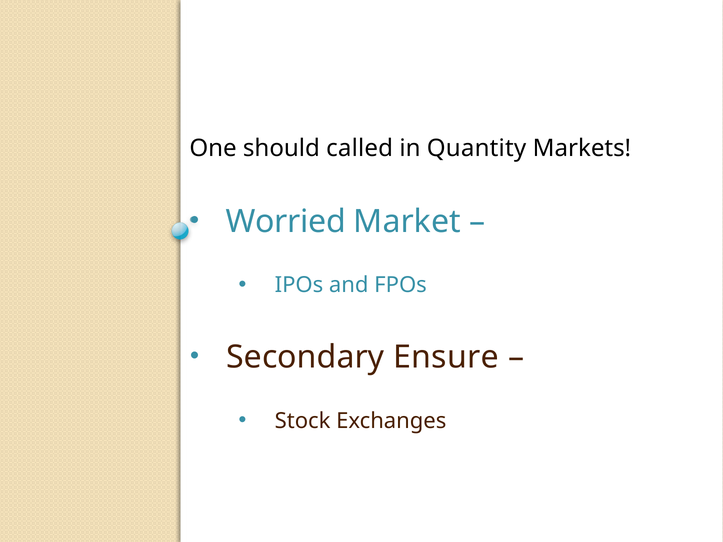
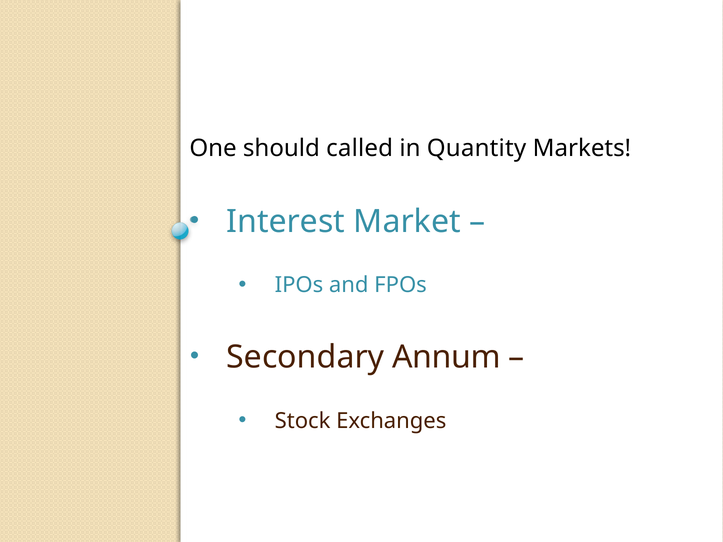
Worried: Worried -> Interest (286, 222)
Ensure: Ensure -> Annum (446, 357)
